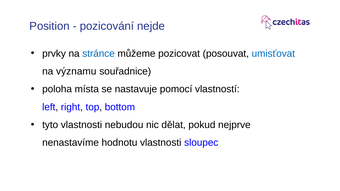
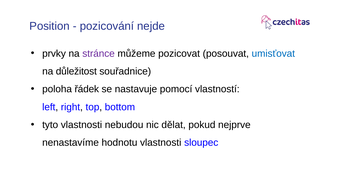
stránce colour: blue -> purple (99, 54)
významu: významu -> důležitost (76, 71)
místa: místa -> řádek (87, 89)
